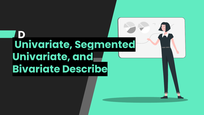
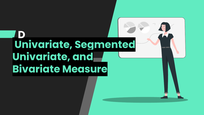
Describe: Describe -> Measure (85, 69)
